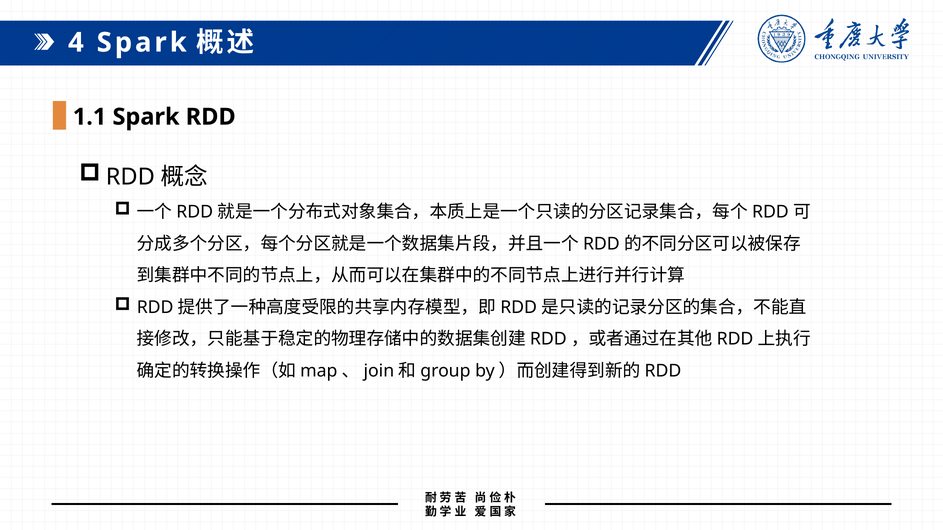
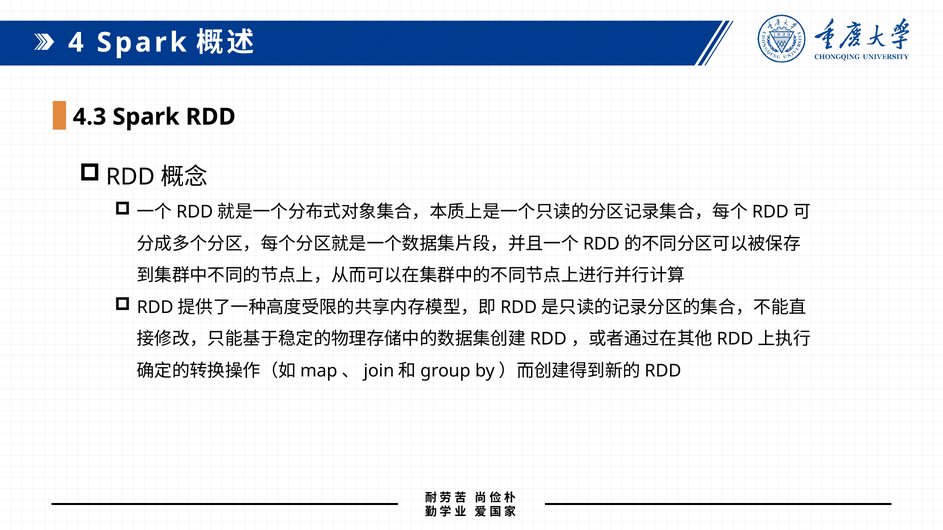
1.1: 1.1 -> 4.3 (90, 117)
